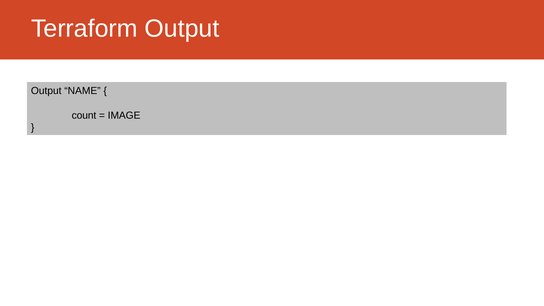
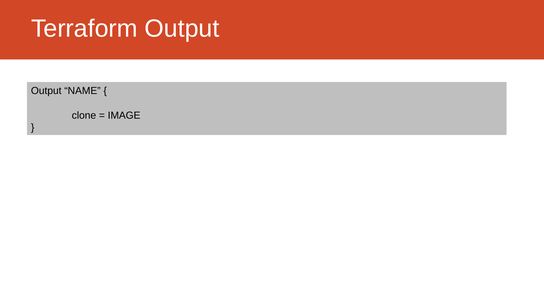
count: count -> clone (84, 115)
